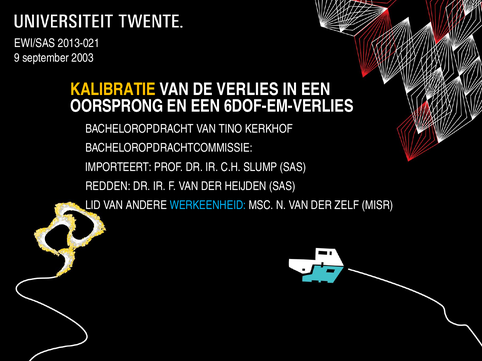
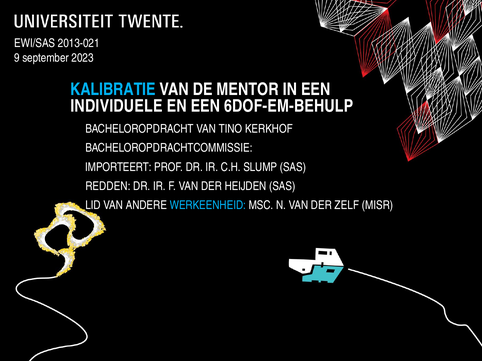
2003: 2003 -> 2023 (83, 58)
KALIBRATIE colour: yellow -> light blue (113, 89)
VERLIES: VERLIES -> MENTOR (248, 89)
OORSPRONG: OORSPRONG -> INDIVIDUELE (117, 106)
6DOF-EM-VERLIES: 6DOF-EM-VERLIES -> 6DOF-EM-BEHULP (289, 106)
